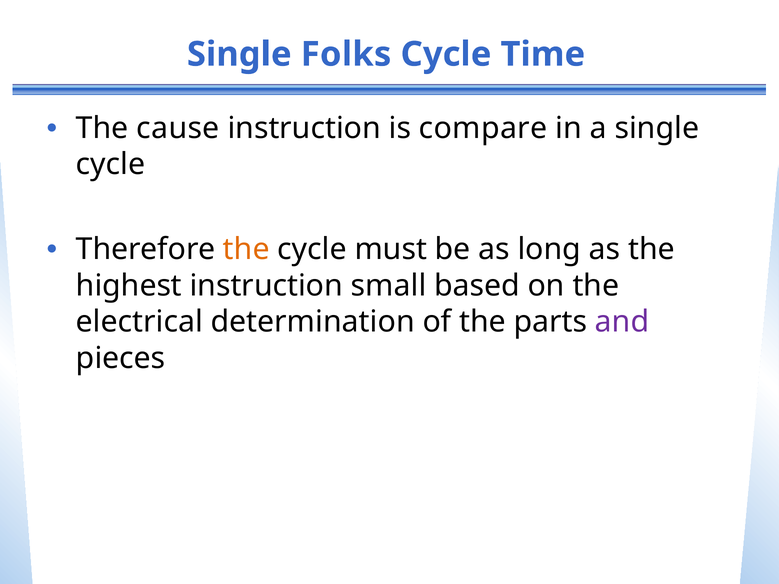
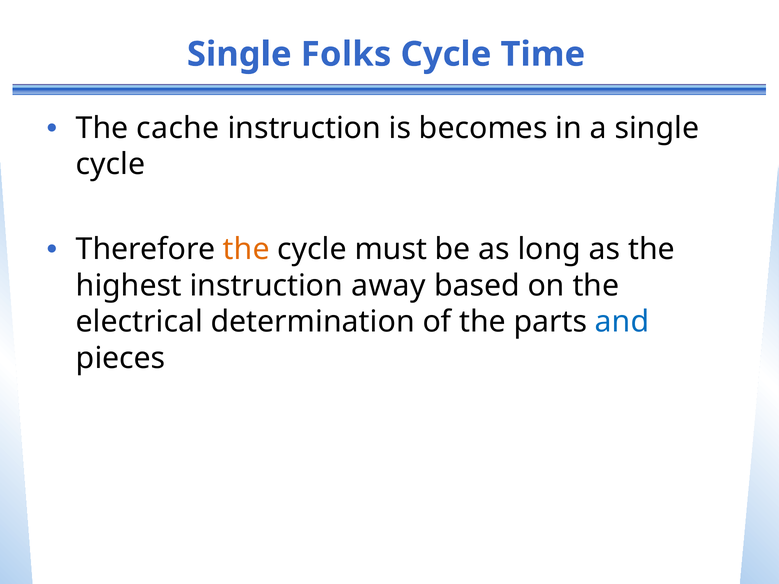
cause: cause -> cache (178, 128)
compare: compare -> becomes (483, 128)
small: small -> away (388, 286)
and colour: purple -> blue (622, 322)
